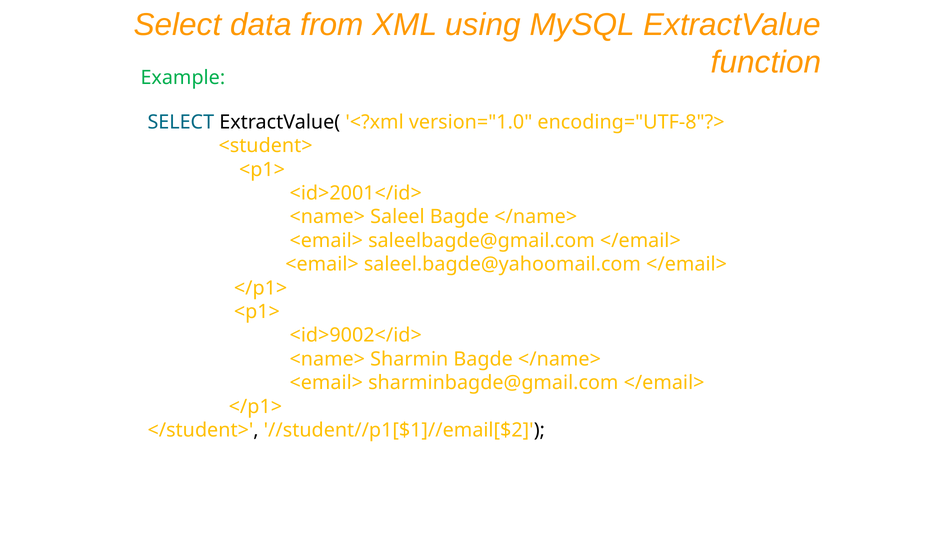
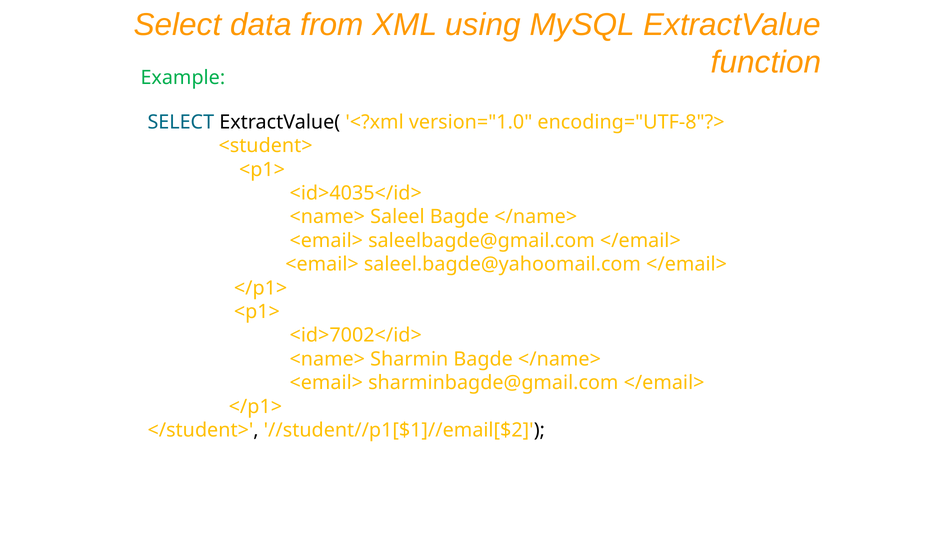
<id>2001</id>: <id>2001</id> -> <id>4035</id> (356, 193)
<id>9002</id>: <id>9002</id> -> <id>7002</id> (356, 335)
